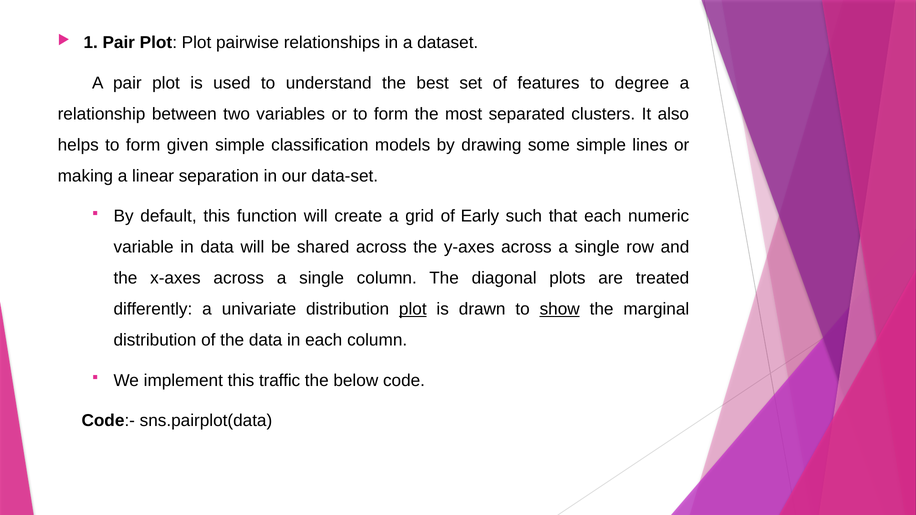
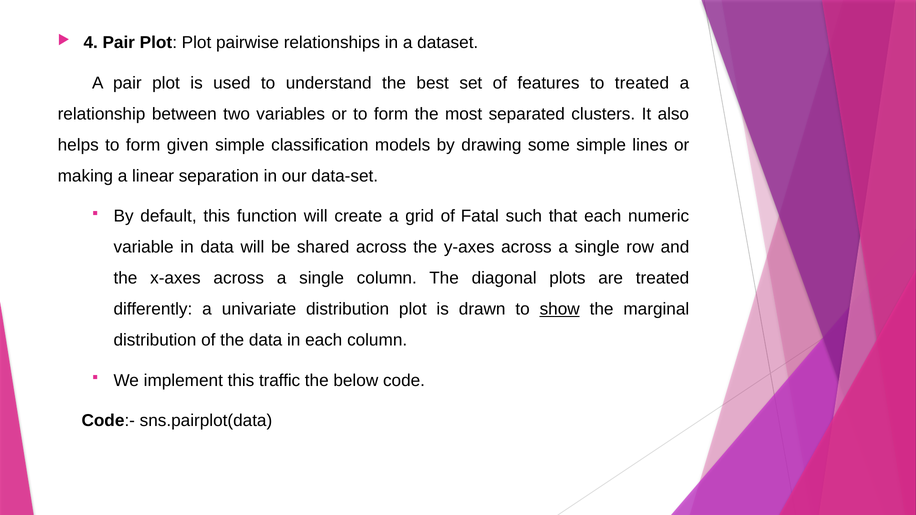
1: 1 -> 4 (91, 43)
to degree: degree -> treated (642, 83)
Early: Early -> Fatal (480, 216)
plot underline: present -> none (413, 309)
